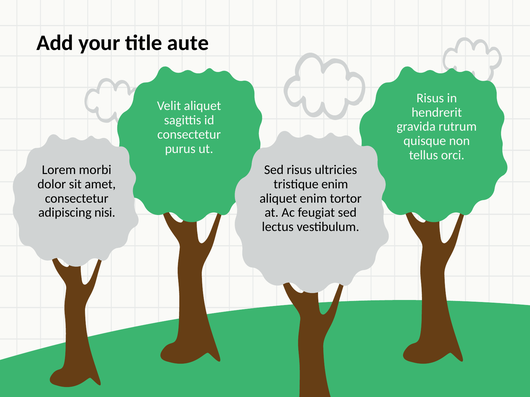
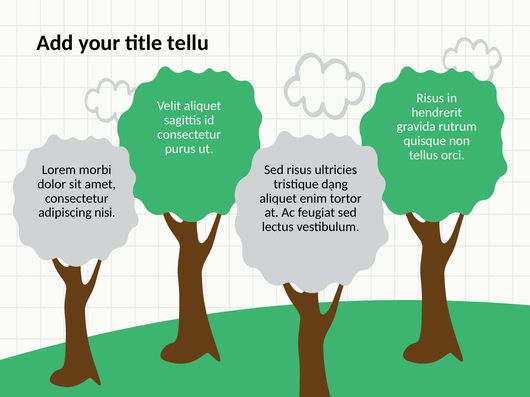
aute: aute -> tellu (188, 43)
tristique enim: enim -> dạng (335, 184)
